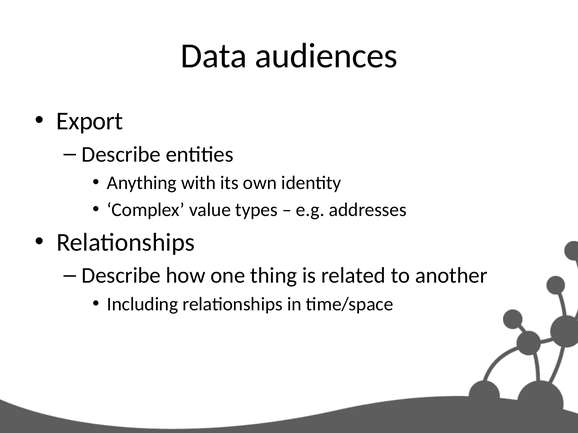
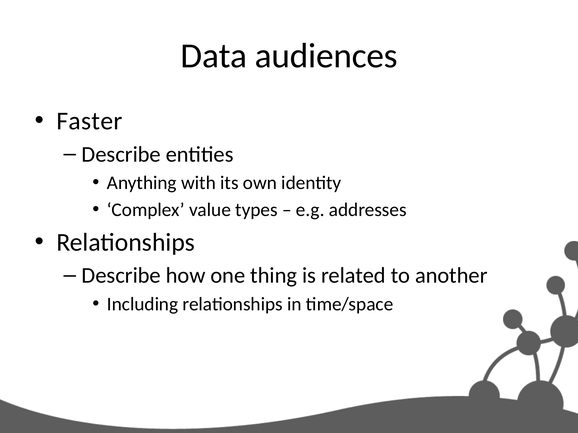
Export: Export -> Faster (89, 121)
